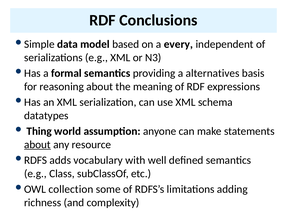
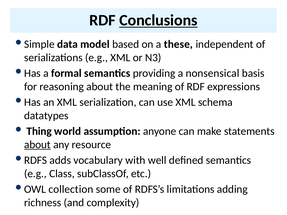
Conclusions underline: none -> present (158, 20)
every: every -> these (178, 44)
alternatives: alternatives -> nonsensical (213, 73)
